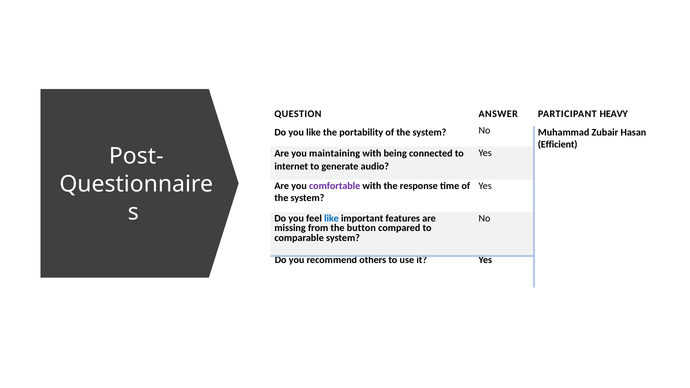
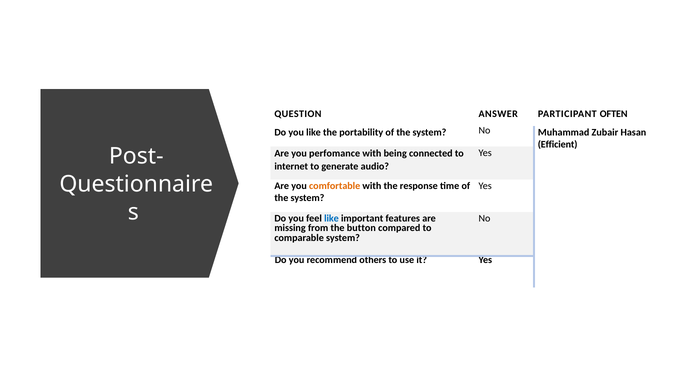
HEAVY: HEAVY -> OFTEN (614, 114)
maintaining: maintaining -> perfomance (335, 154)
comfortable colour: purple -> orange (335, 186)
